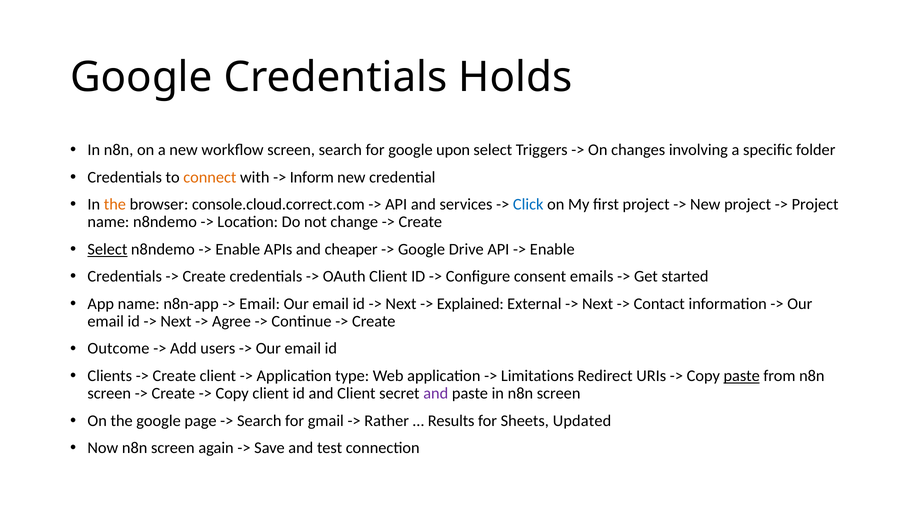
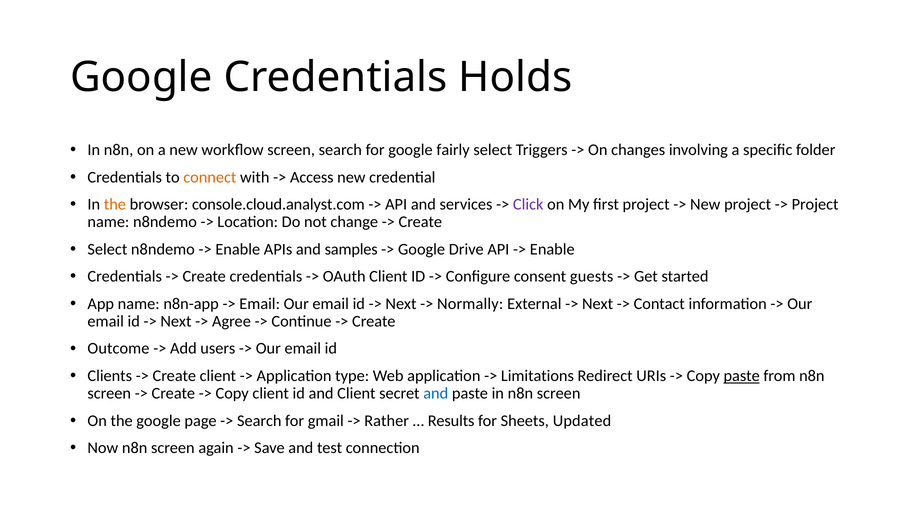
upon: upon -> fairly (453, 150)
Inform: Inform -> Access (312, 177)
console.cloud.correct.com: console.cloud.correct.com -> console.cloud.analyst.com (278, 205)
Click colour: blue -> purple (528, 205)
Select underline: present -> none (107, 249)
cheaper: cheaper -> samples (351, 249)
emails: emails -> guests (592, 277)
Explained: Explained -> Normally (470, 304)
and colour: purple -> blue (436, 393)
